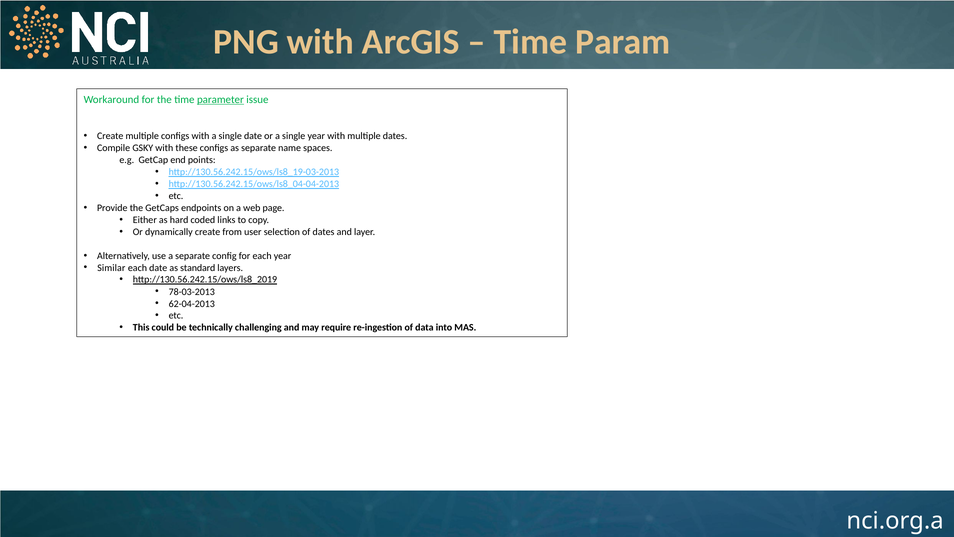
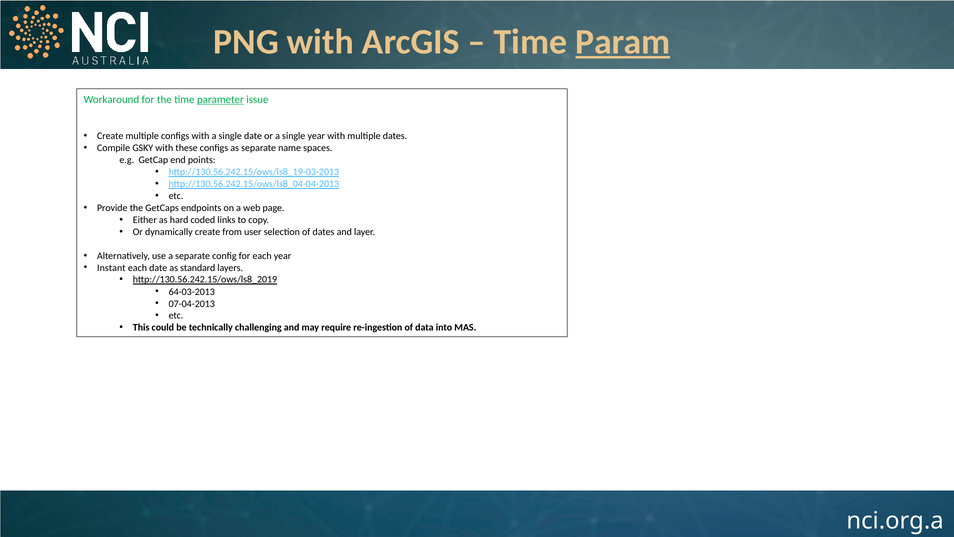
Param underline: none -> present (623, 42)
Similar: Similar -> Instant (111, 268)
78-03-2013: 78-03-2013 -> 64-03-2013 (192, 292)
62-04-2013: 62-04-2013 -> 07-04-2013 (192, 304)
